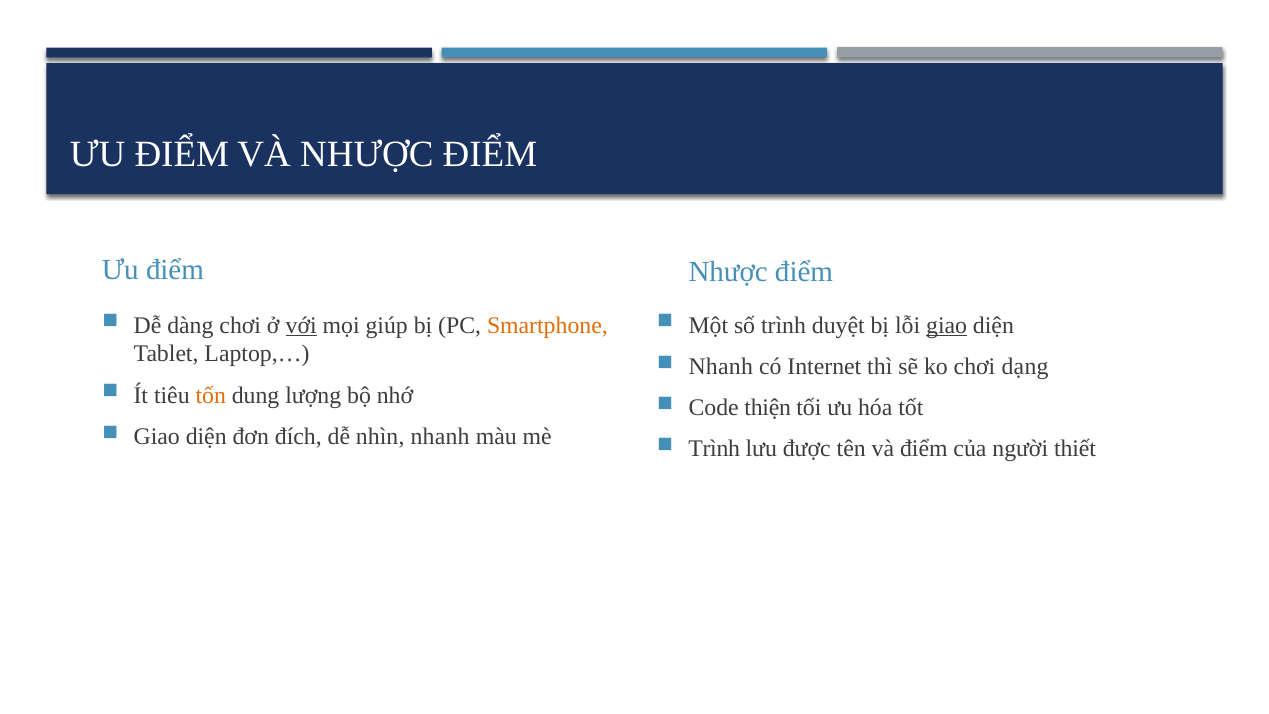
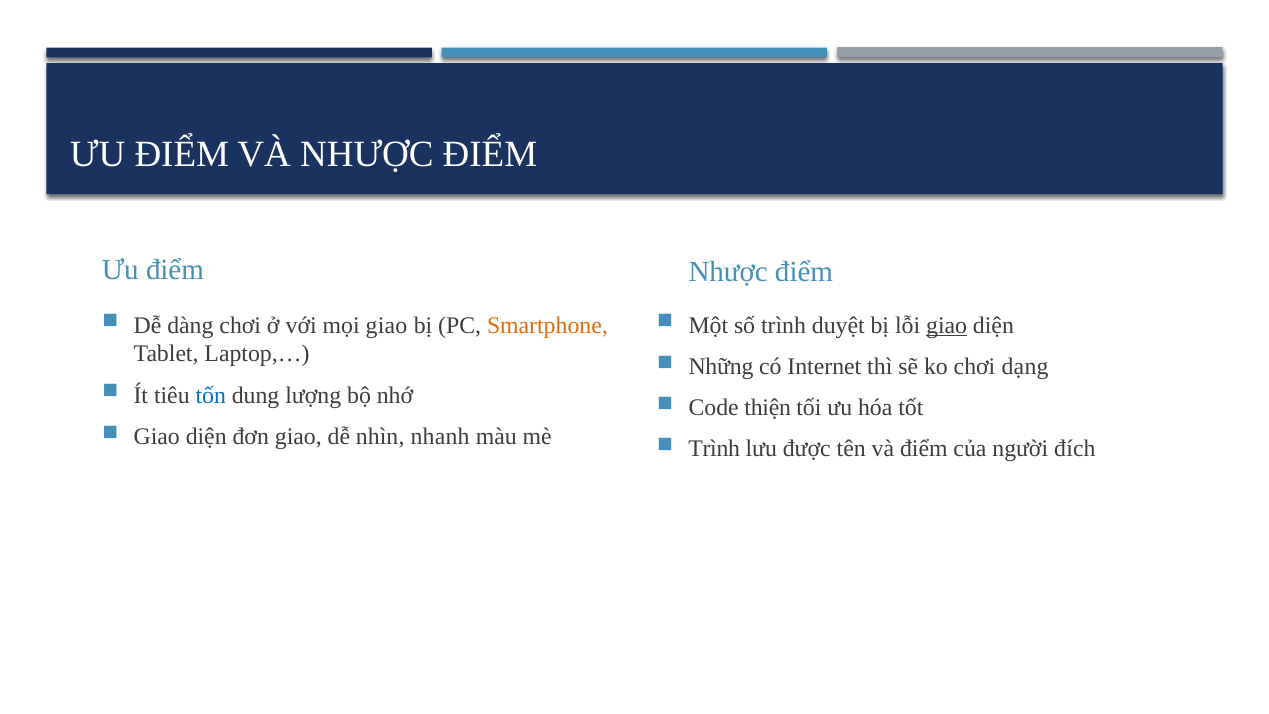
với underline: present -> none (301, 325)
mọi giúp: giúp -> giao (387, 325)
Nhanh: Nhanh -> Những (721, 367)
tốn colour: orange -> blue (211, 395)
đơn đích: đích -> giao (298, 436)
thiết: thiết -> đích (1075, 449)
